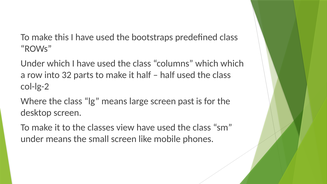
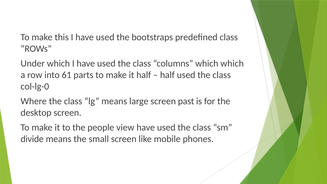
32: 32 -> 61 (67, 75)
col-lg-2: col-lg-2 -> col-lg-0 (35, 86)
classes: classes -> people (101, 127)
under: under -> divide (32, 139)
